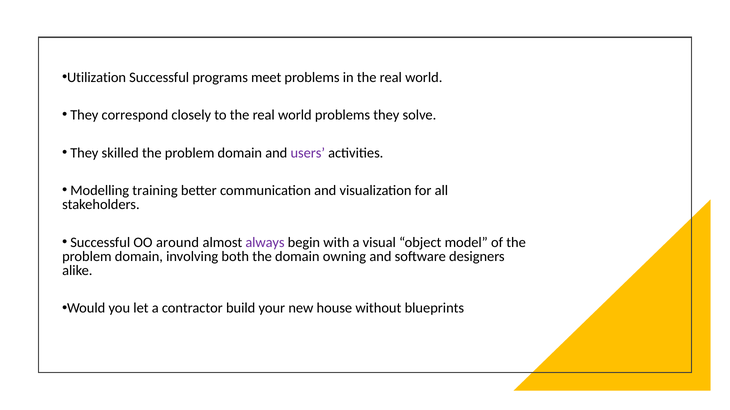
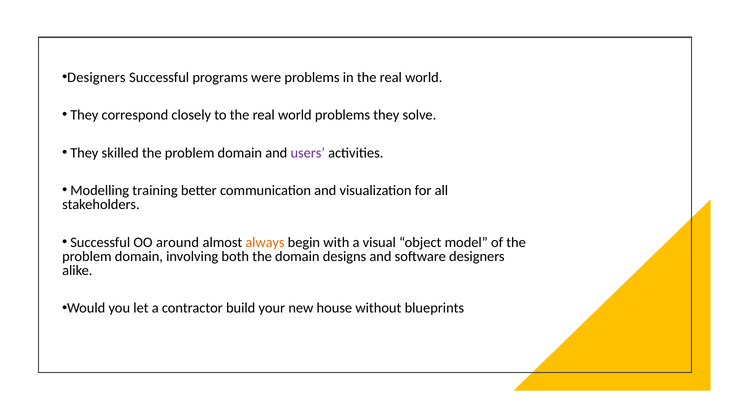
Utilization: Utilization -> Designers (96, 78)
meet: meet -> were (266, 78)
always colour: purple -> orange (265, 243)
owning: owning -> designs (344, 257)
